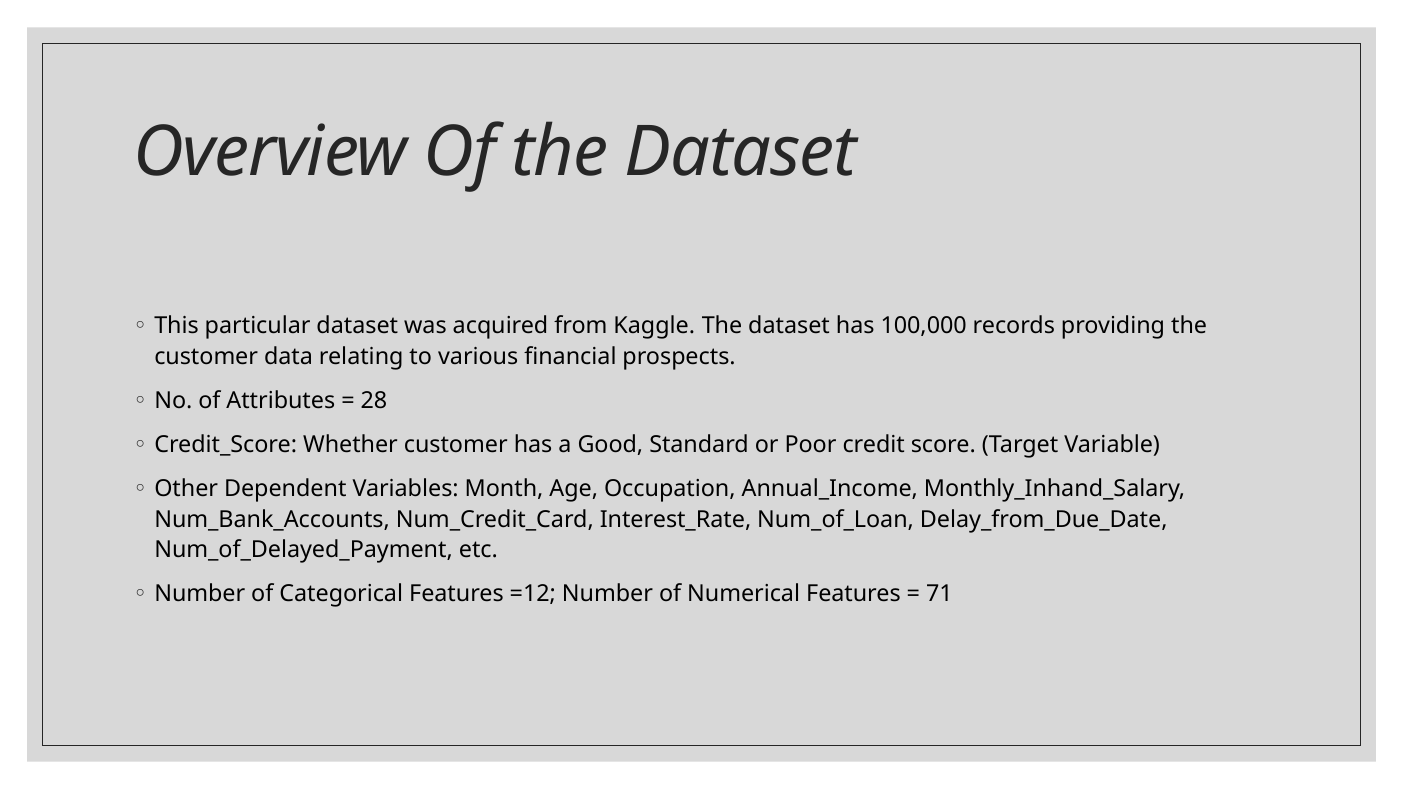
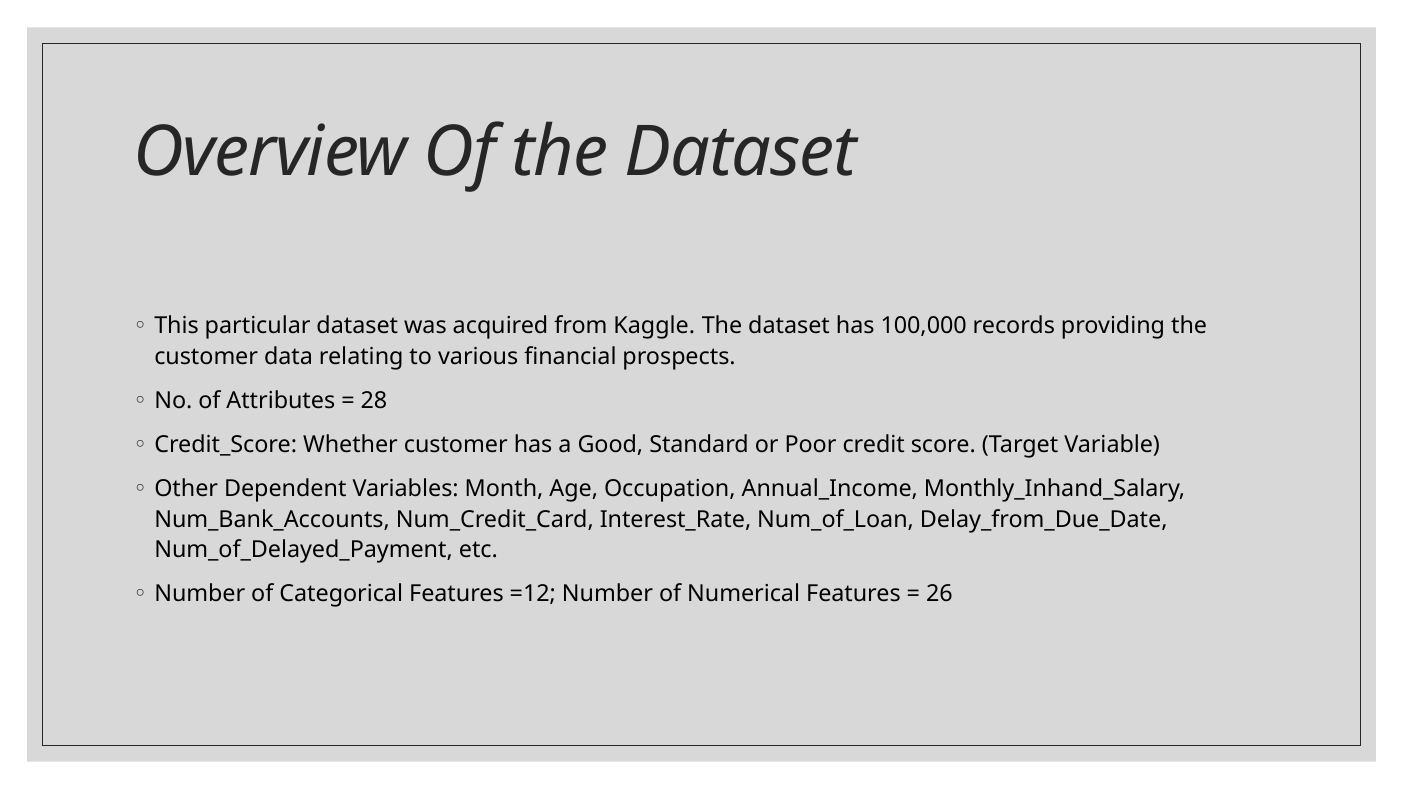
71: 71 -> 26 (939, 594)
